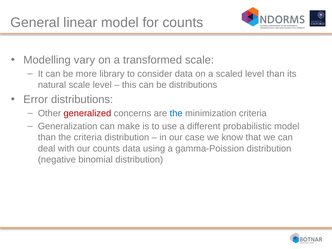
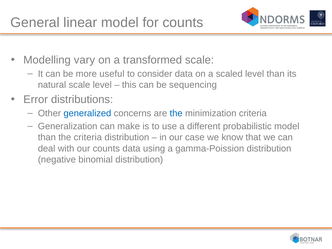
library: library -> useful (112, 74)
be distributions: distributions -> sequencing (193, 85)
generalized colour: red -> blue (87, 113)
